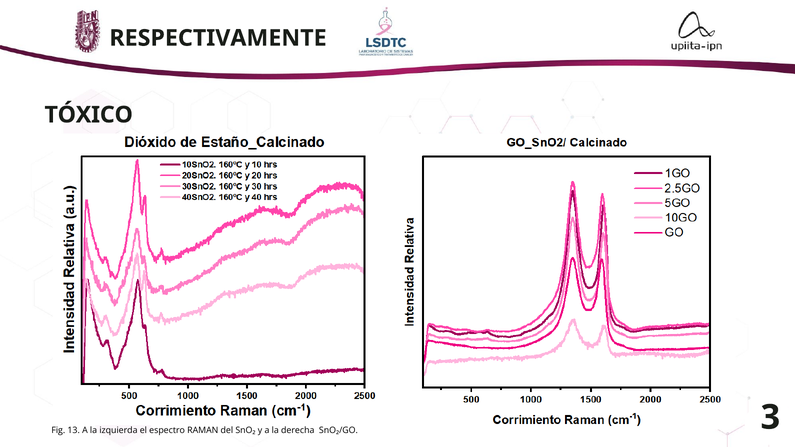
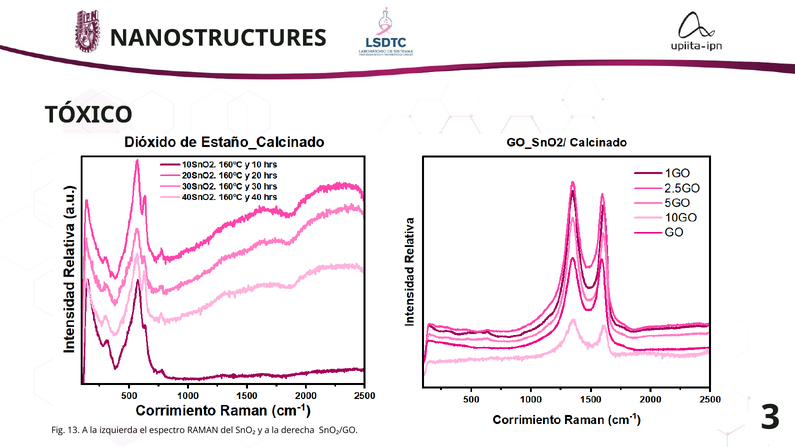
RESPECTIVAMENTE: RESPECTIVAMENTE -> NANOSTRUCTURES (218, 38)
